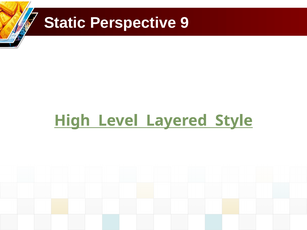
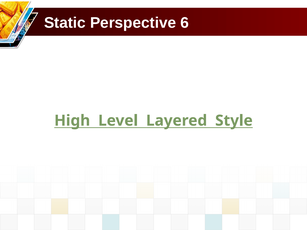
9: 9 -> 6 (185, 23)
